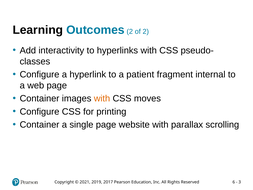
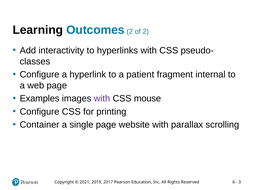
Container: Container -> Examples (40, 98)
with colour: orange -> purple (102, 98)
moves: moves -> mouse (147, 98)
